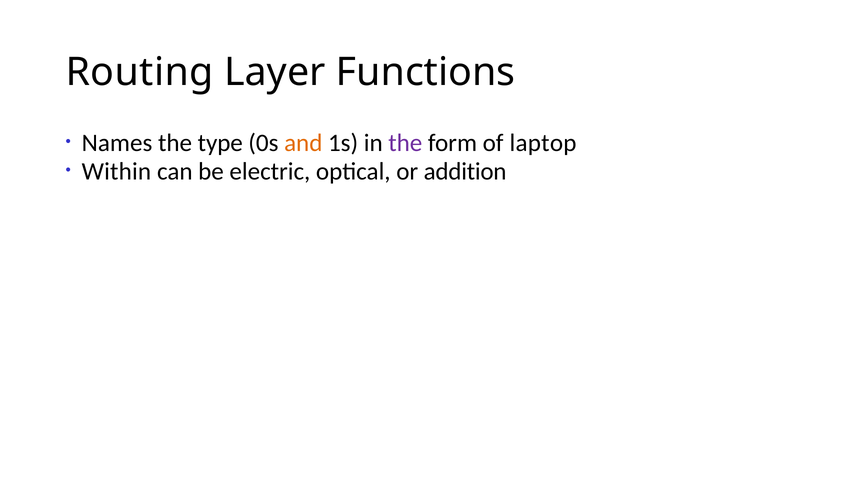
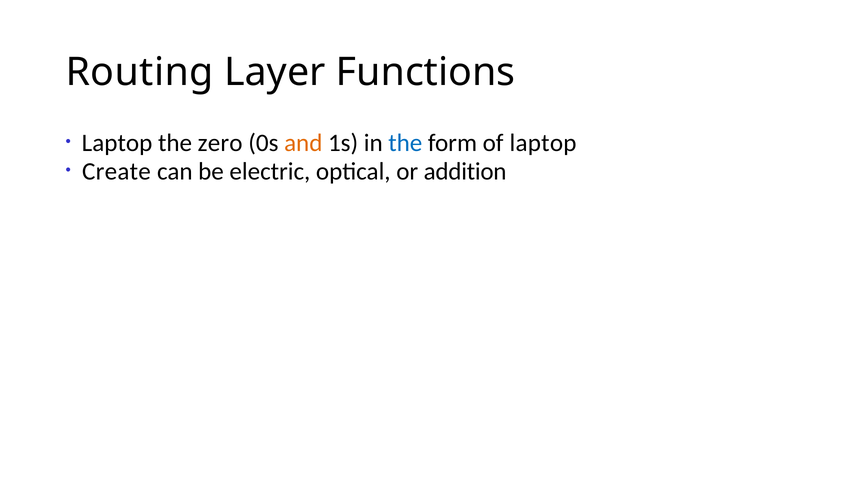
Names: Names -> Laptop (117, 143)
type: type -> zero (220, 143)
the colour: purple -> blue (405, 143)
Within: Within -> Create (116, 171)
